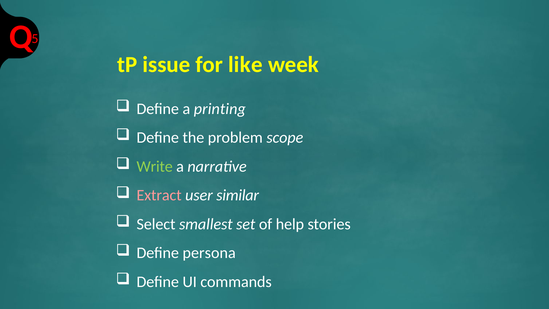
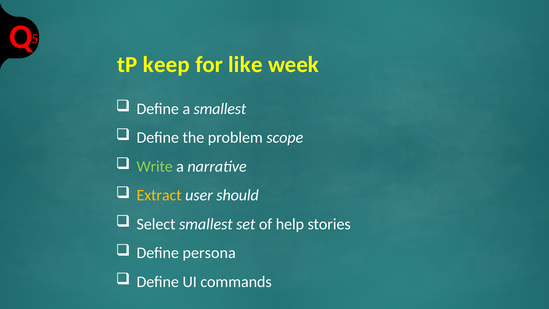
issue: issue -> keep (166, 65)
a printing: printing -> smallest (220, 109)
Extract colour: pink -> yellow (159, 195)
similar: similar -> should (238, 195)
